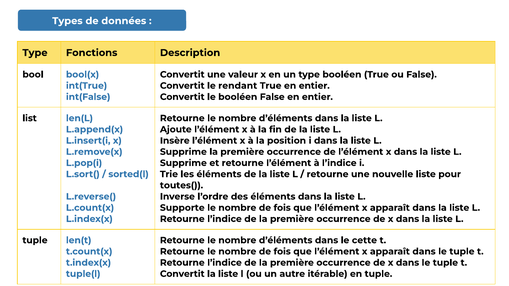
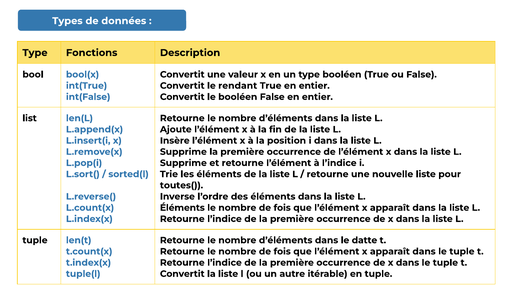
Supporte: Supporte -> Éléments (182, 208)
cette: cette -> datte (364, 241)
